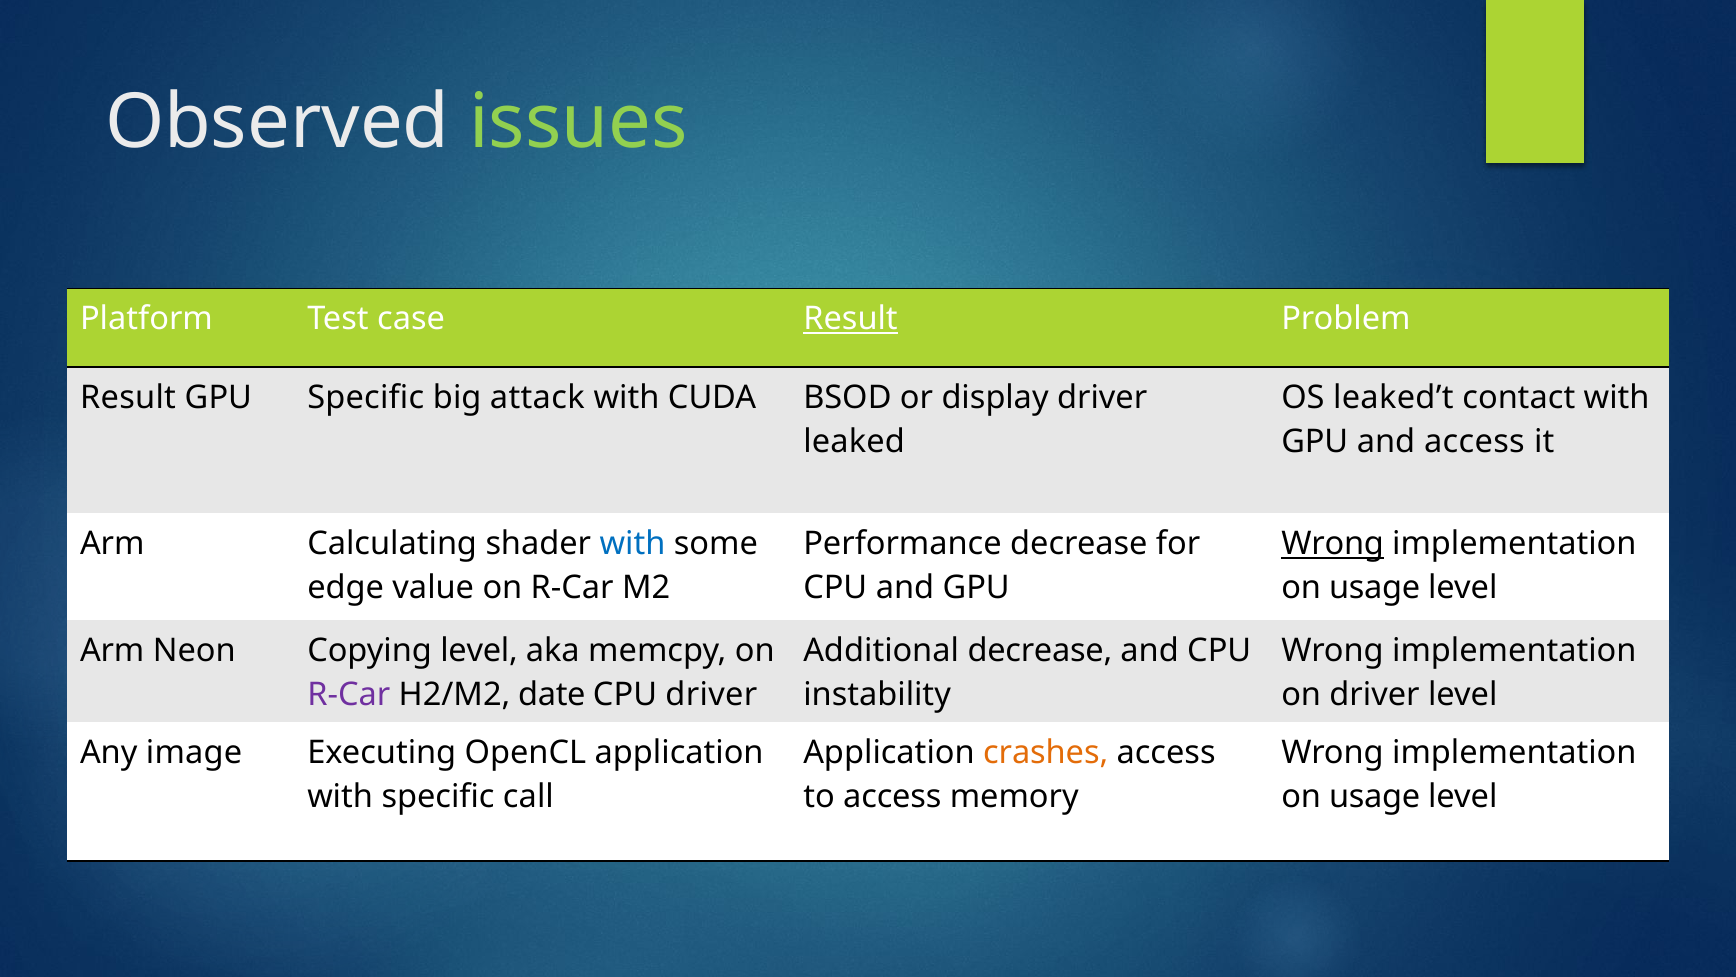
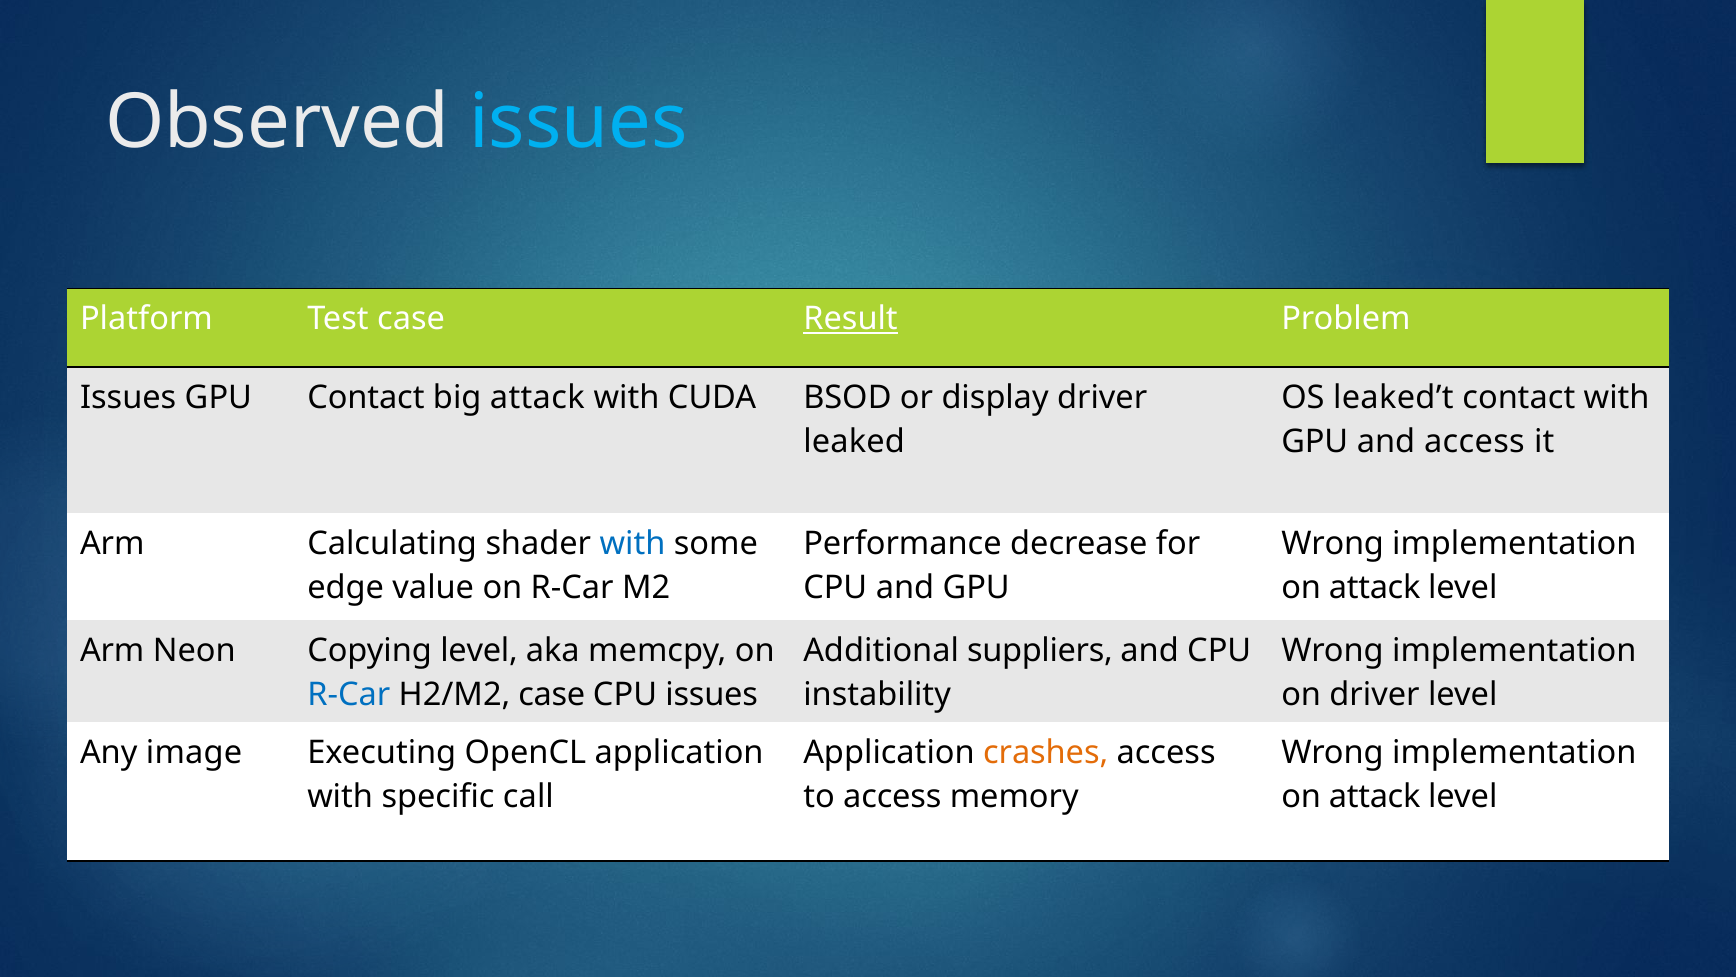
issues colour: light green -> light blue (578, 122)
Result: Result -> Issues (128, 397)
GPU Specific: Specific -> Contact (366, 397)
Wrong underline: present -> none (1333, 543)
usage: usage -> attack (1375, 588)
Additional decrease: decrease -> suppliers (1040, 650)
R-Car colour: purple -> blue (349, 695)
H2/M2 date: date -> case (552, 695)
CPU driver: driver -> issues (712, 695)
usage: usage -> attack (1375, 796)
